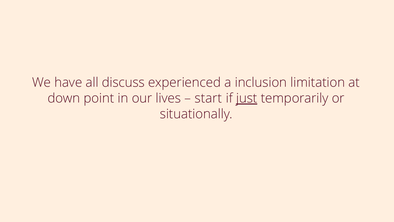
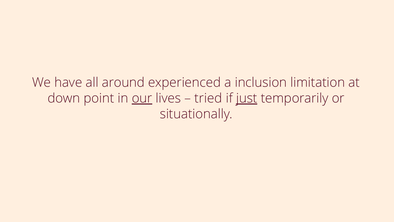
discuss: discuss -> around (123, 82)
our underline: none -> present (142, 98)
start: start -> tried (208, 98)
